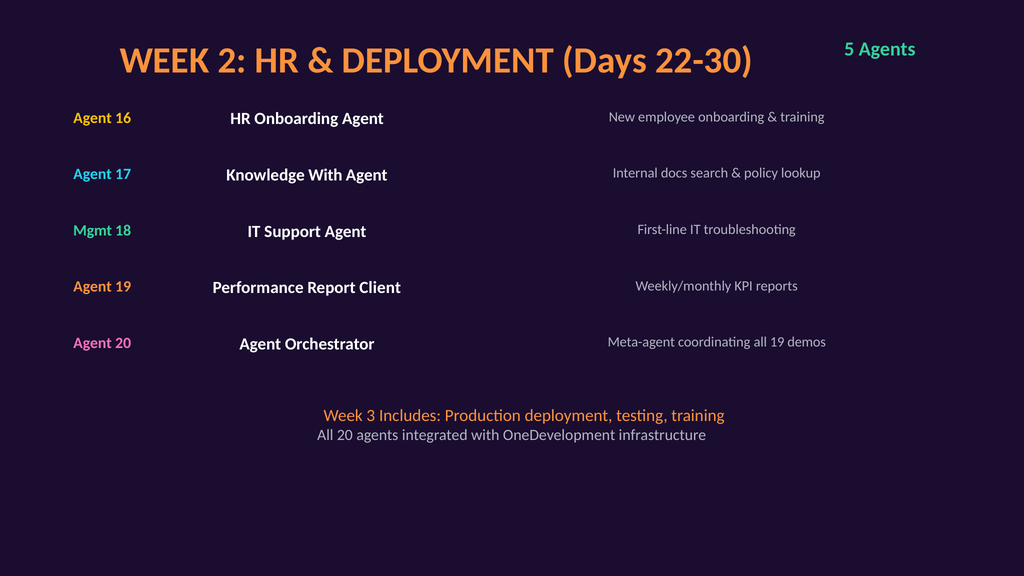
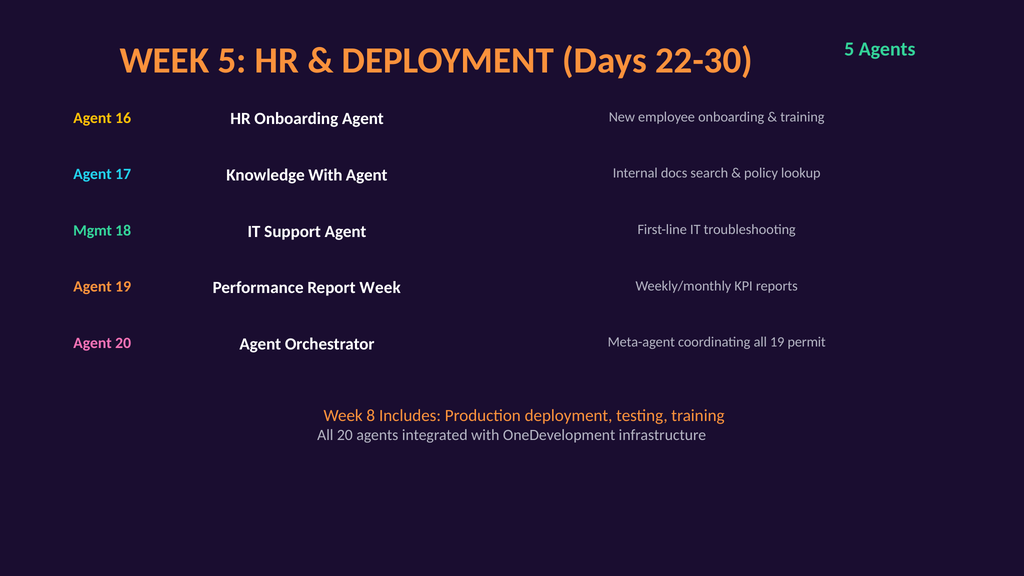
2: 2 -> 5 (232, 60)
Client: Client -> Week (380, 288)
demos: demos -> permit (807, 342)
3: 3 -> 8 (371, 416)
